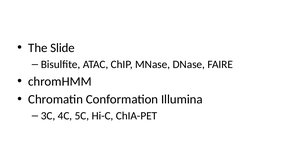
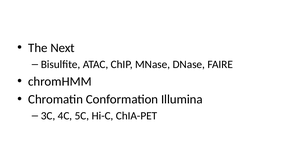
Slide: Slide -> Next (63, 48)
